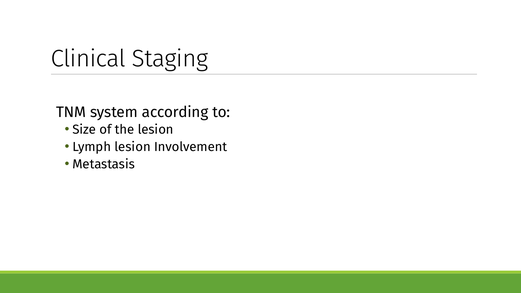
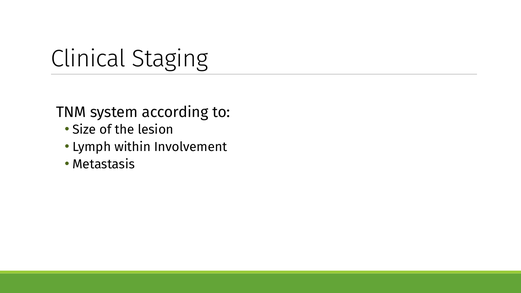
Lymph lesion: lesion -> within (133, 147)
